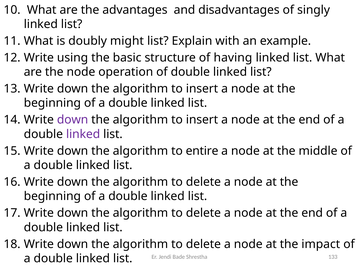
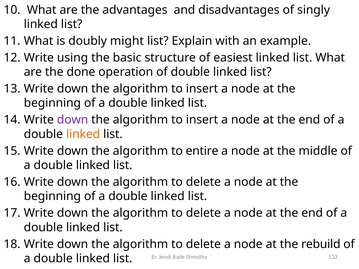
having: having -> easiest (233, 58)
the node: node -> done (81, 72)
linked colour: purple -> orange (83, 134)
impact: impact -> rebuild (321, 244)
